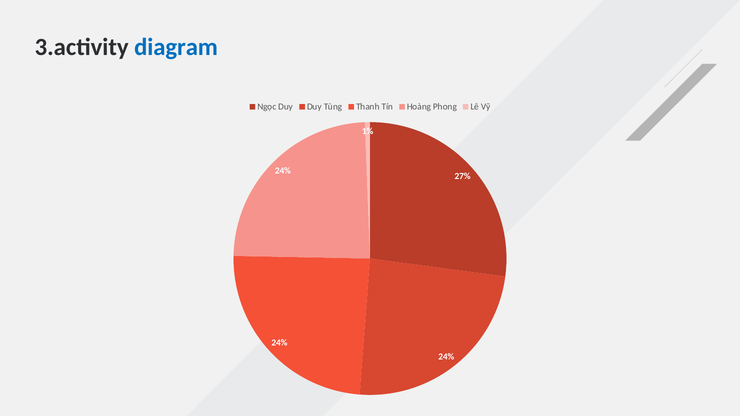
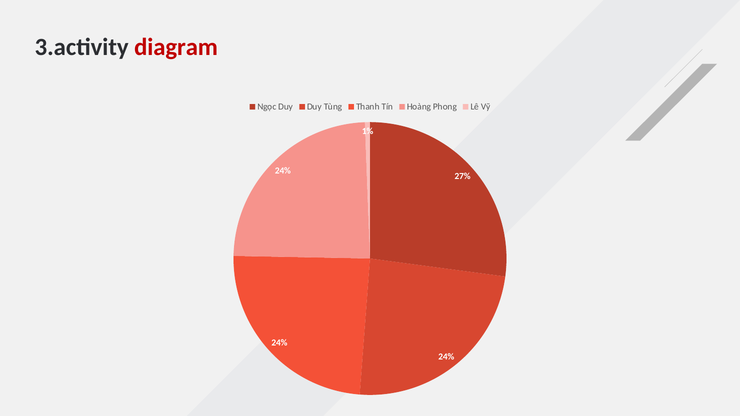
diagram colour: blue -> red (176, 47)
